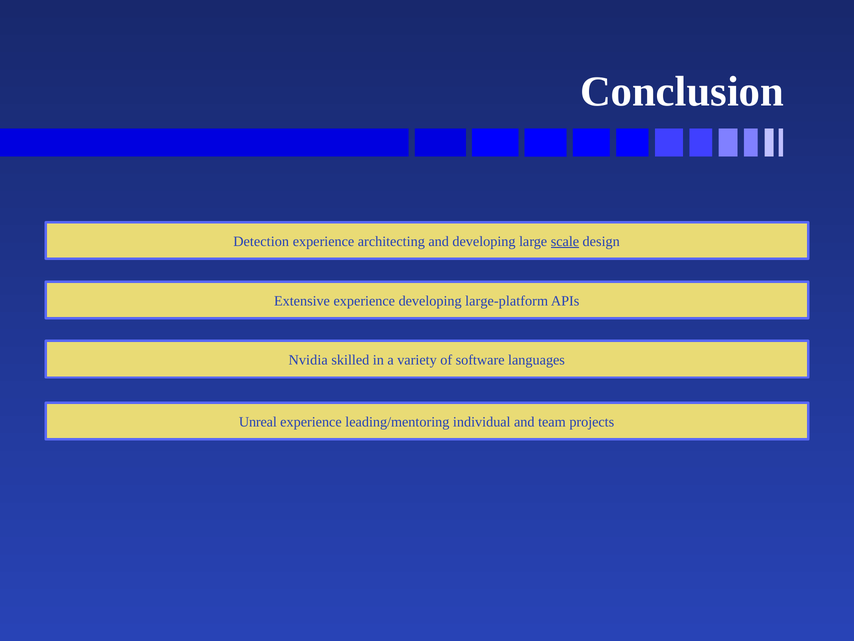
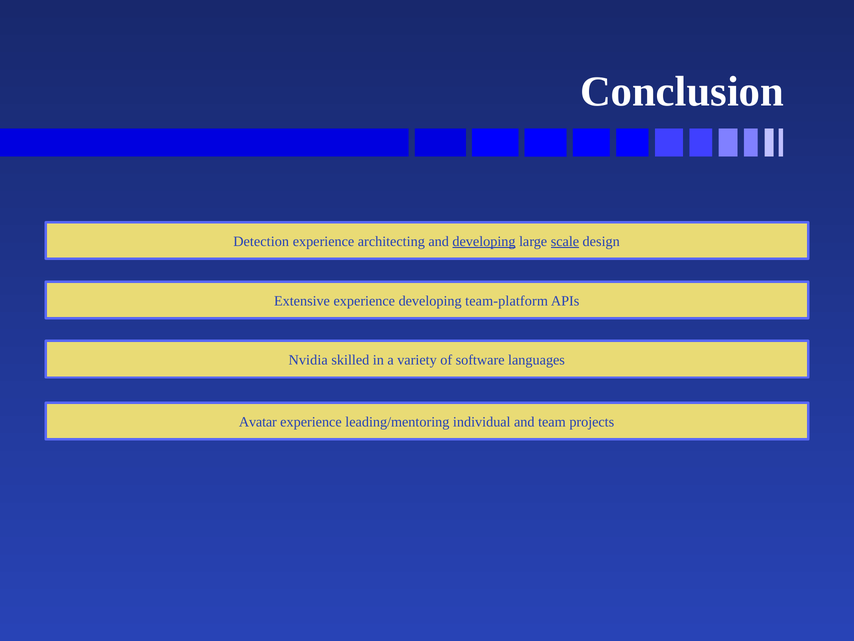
developing underline: none -> present (484, 241)
large-platform: large-platform -> team-platform (507, 301)
Unreal: Unreal -> Avatar (258, 422)
